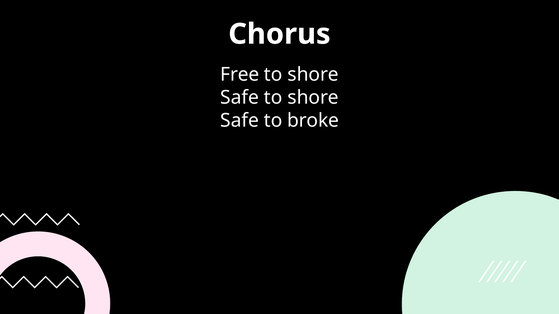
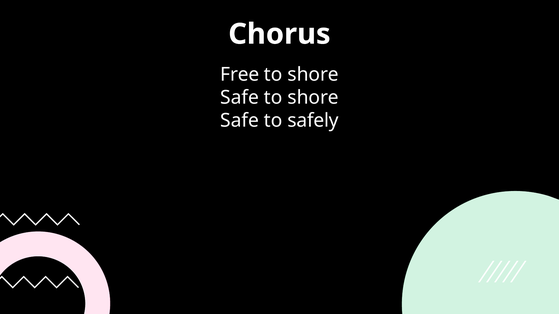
broke: broke -> safely (313, 121)
